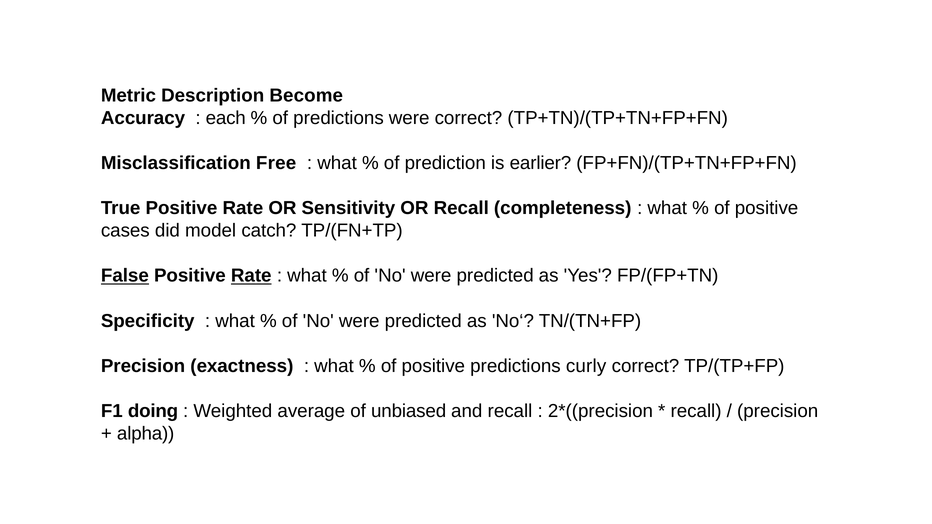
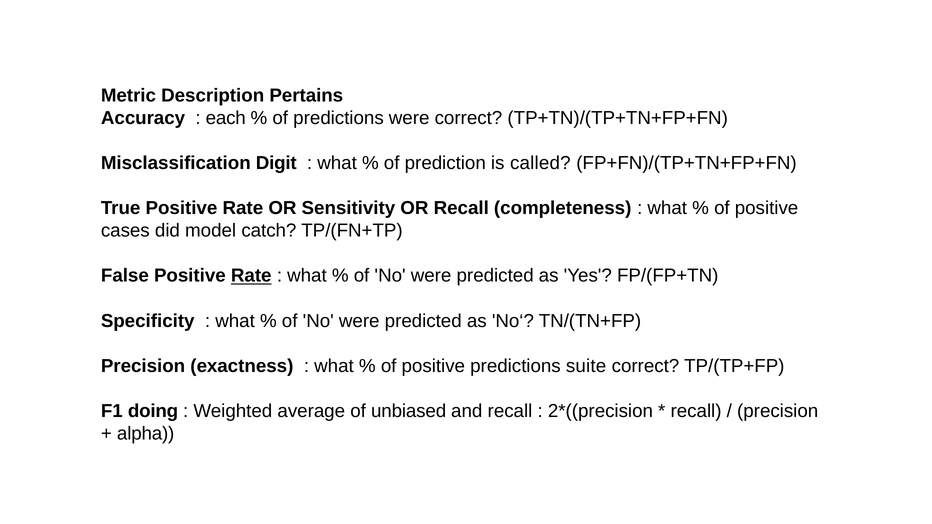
Become: Become -> Pertains (306, 96)
Free: Free -> Digit (276, 163)
earlier: earlier -> called (540, 163)
False underline: present -> none (125, 276)
curly: curly -> suite (586, 366)
